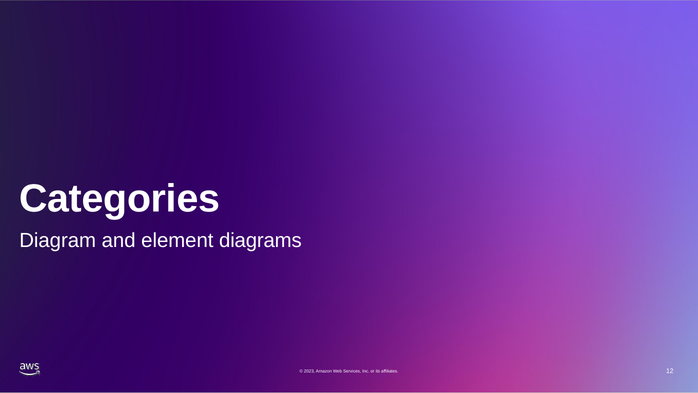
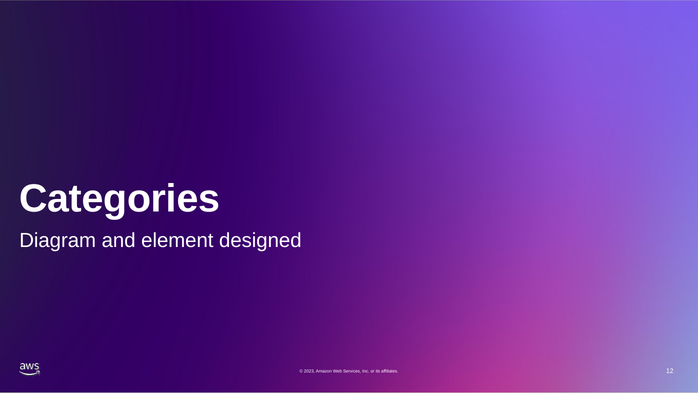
diagrams: diagrams -> designed (260, 240)
